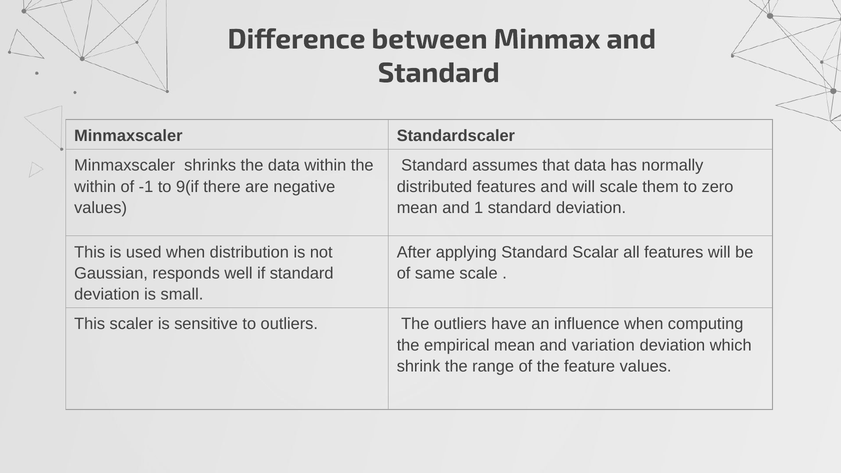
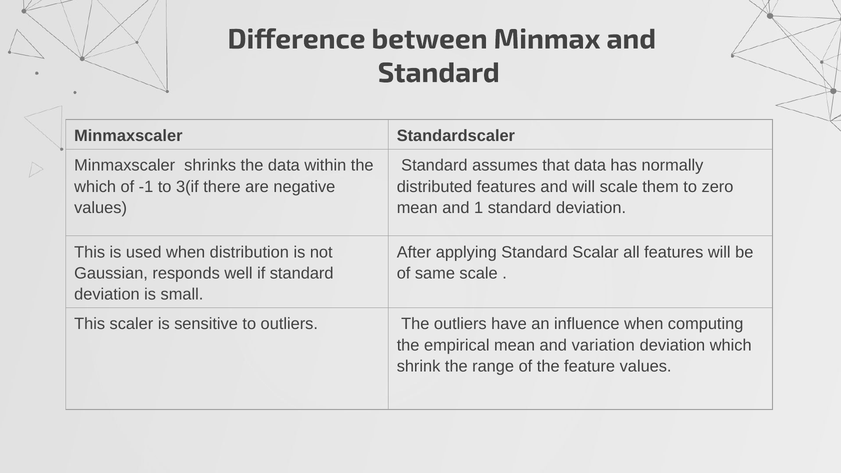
within: within -> which (95, 187)
9(if: 9(if -> 3(if (187, 187)
